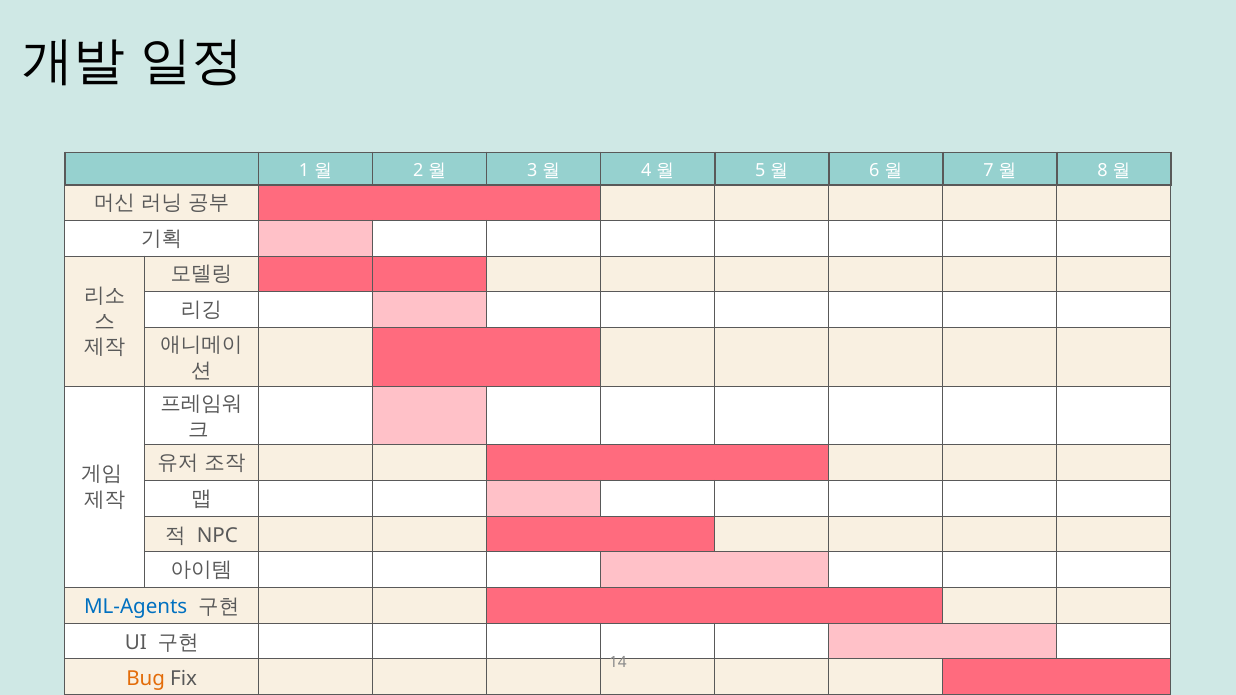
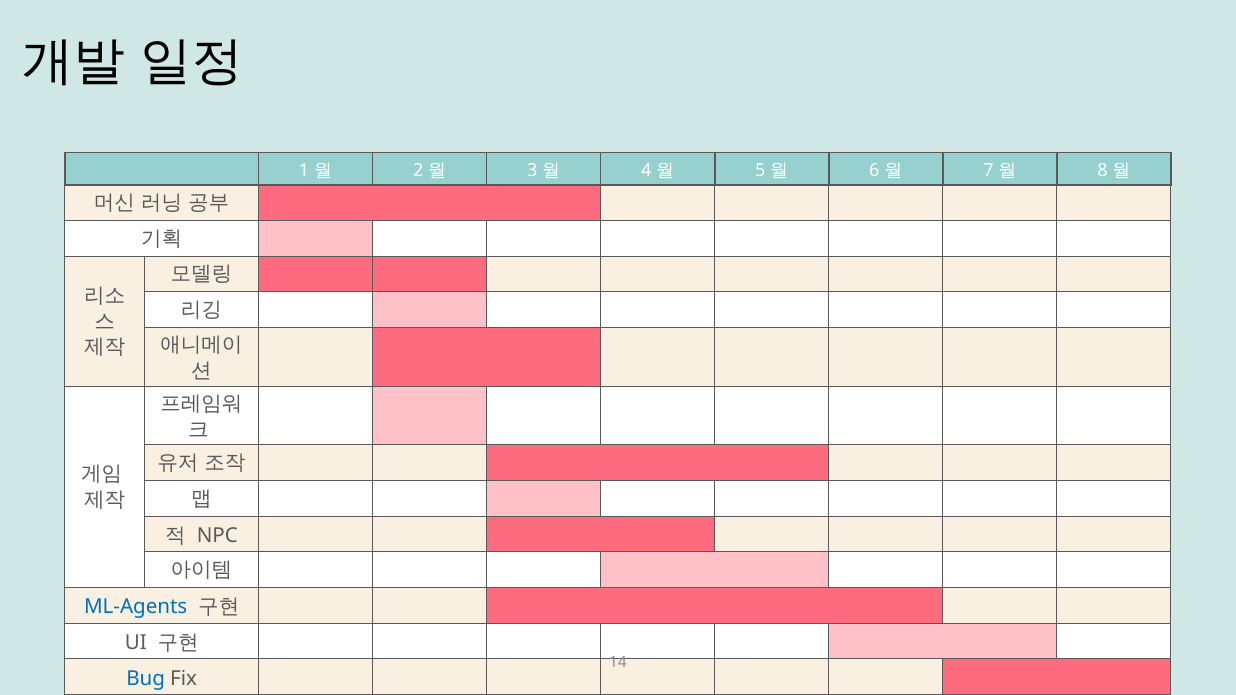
Bug colour: orange -> blue (146, 679)
